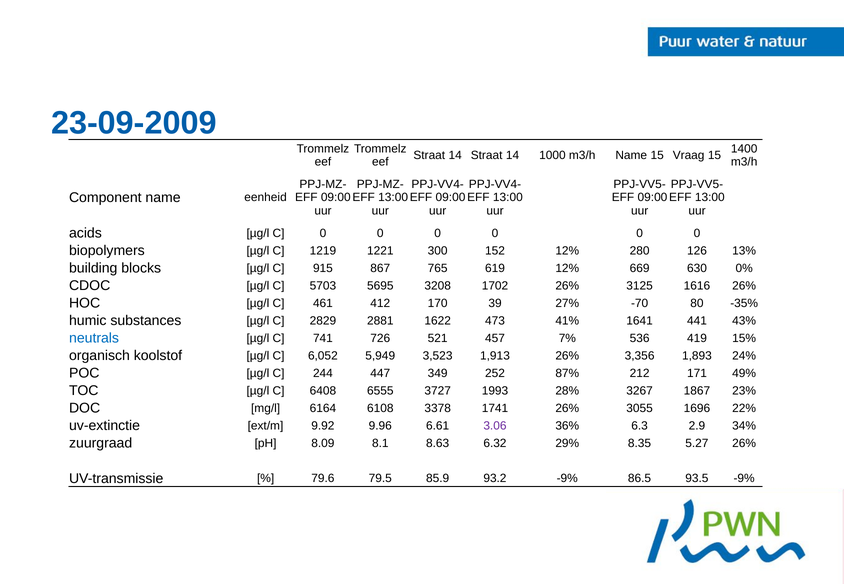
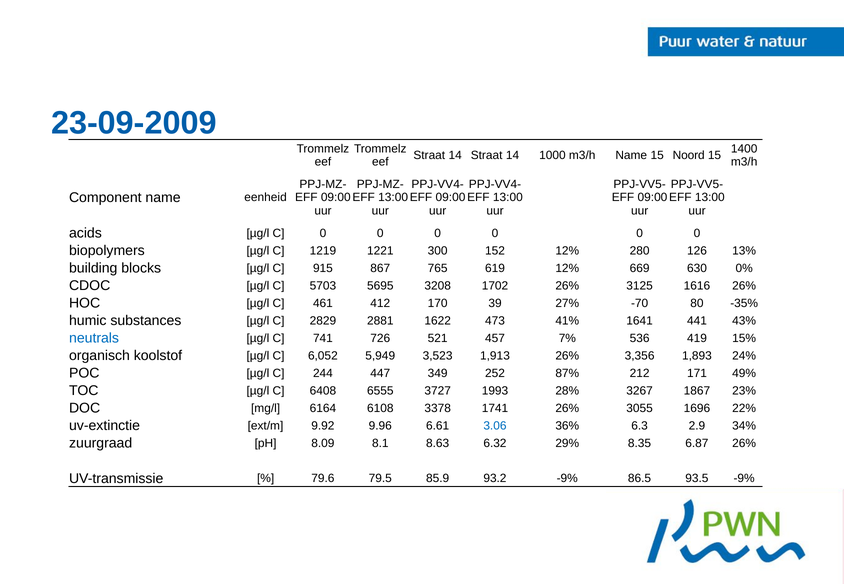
Vraag: Vraag -> Noord (689, 155)
3.06 colour: purple -> blue (495, 426)
5.27: 5.27 -> 6.87 (697, 443)
